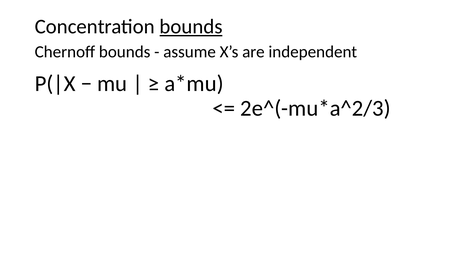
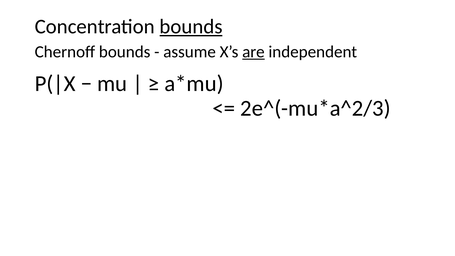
are underline: none -> present (253, 52)
